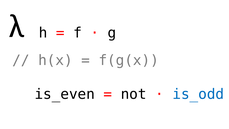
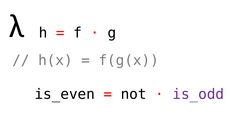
is_odd colour: blue -> purple (198, 94)
